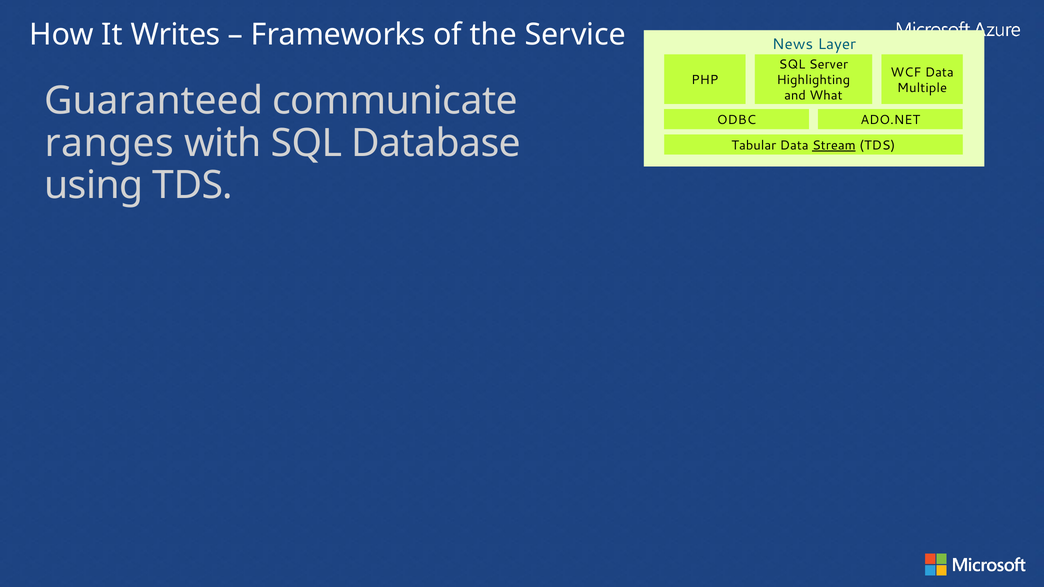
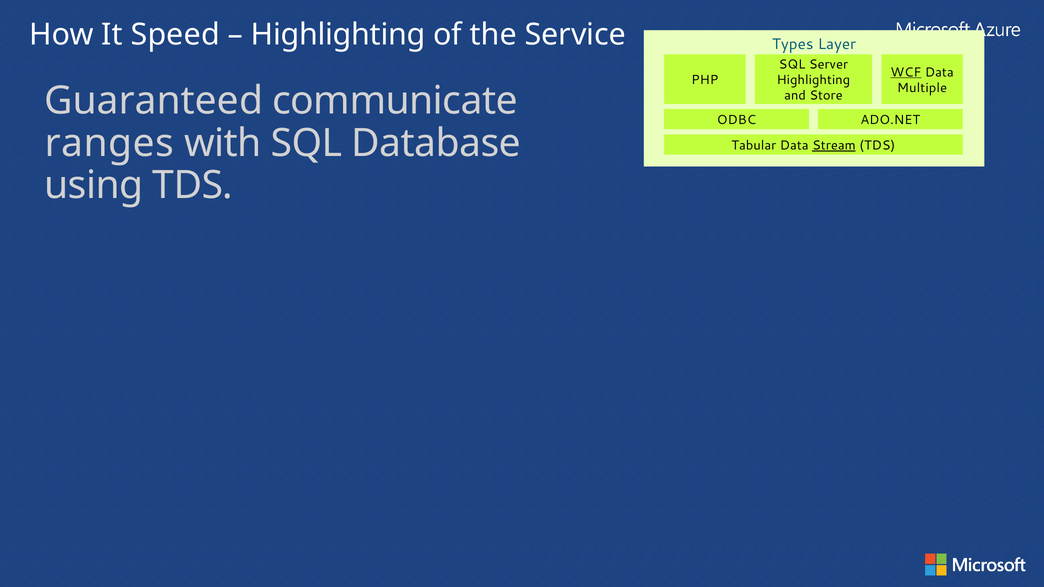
Writes: Writes -> Speed (175, 35)
Frameworks: Frameworks -> Highlighting (338, 35)
News: News -> Types (793, 44)
WCF underline: none -> present (906, 72)
What: What -> Store (826, 96)
